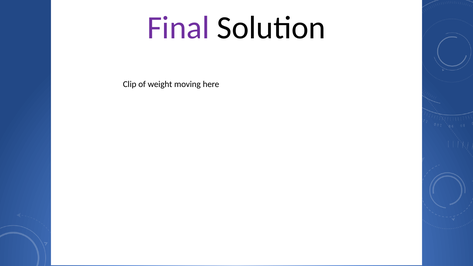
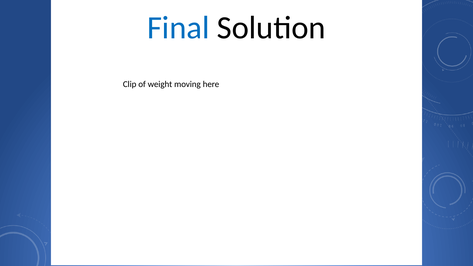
Final colour: purple -> blue (178, 28)
